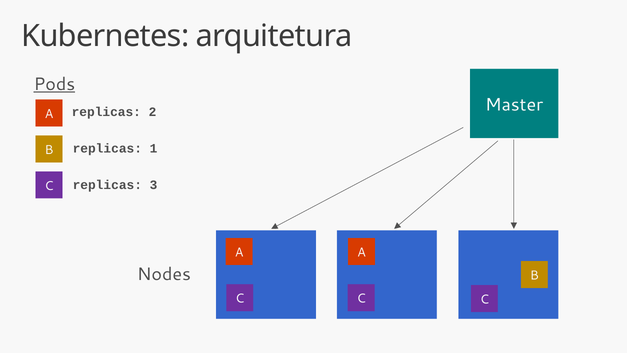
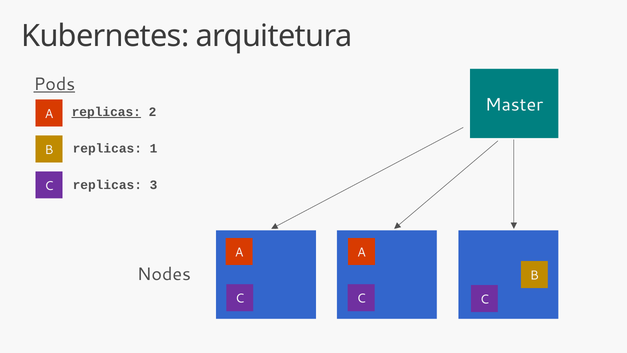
replicas underline: none -> present (106, 112)
